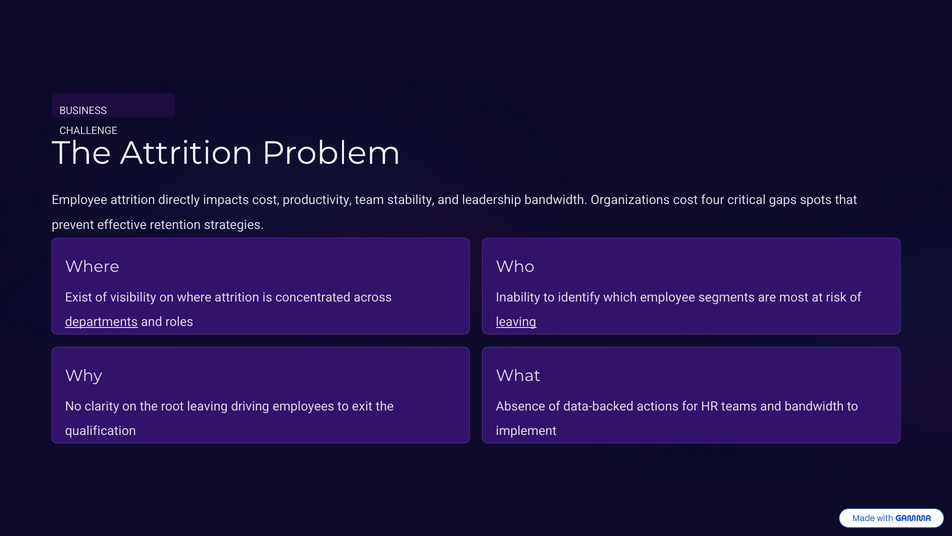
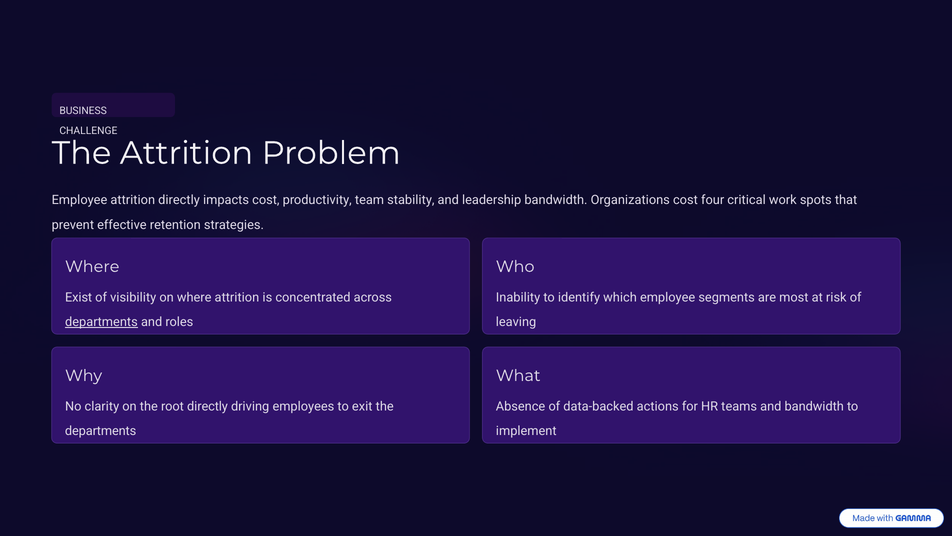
gaps: gaps -> work (783, 200)
leaving underline: present -> none (516, 322)
root leaving: leaving -> directly (208, 406)
qualification: qualification -> departments (101, 431)
